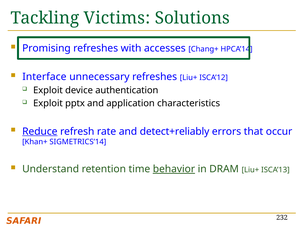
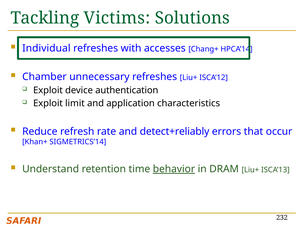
Promising: Promising -> Individual (46, 48)
Interface: Interface -> Chamber (44, 77)
pptx: pptx -> limit (75, 104)
Reduce underline: present -> none (40, 132)
